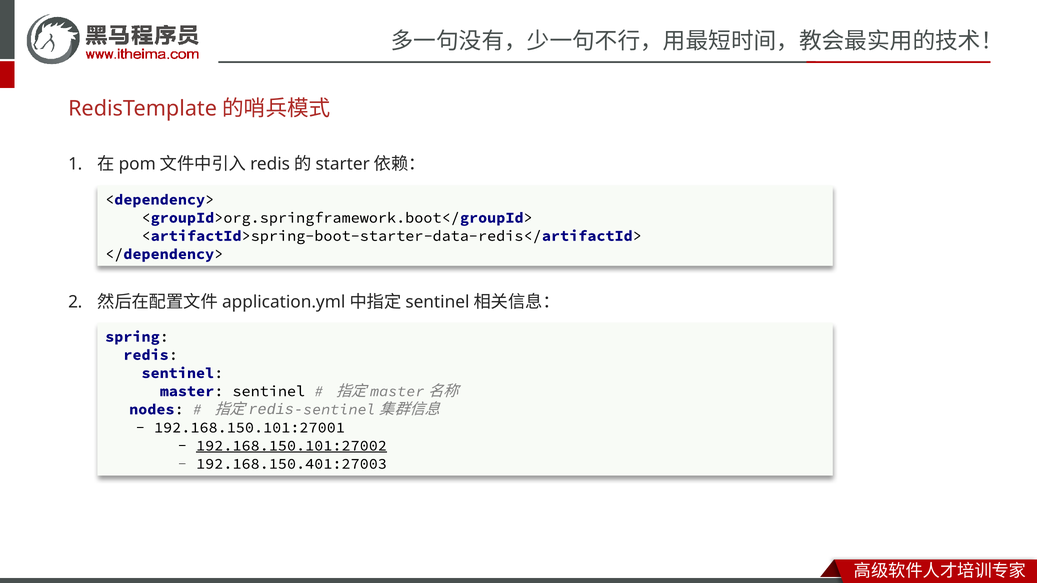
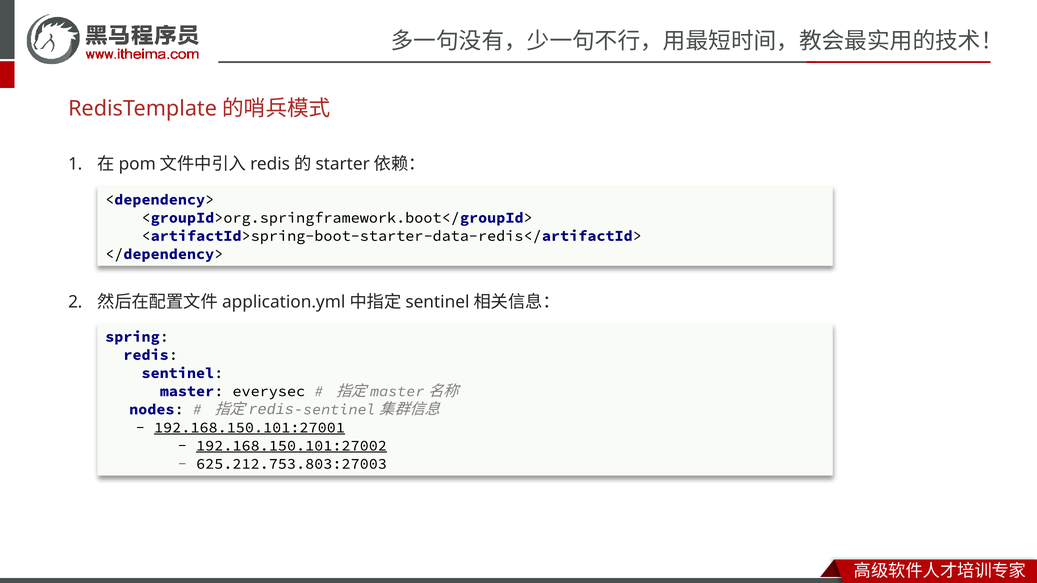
master sentinel: sentinel -> everysec (269, 391)
192.168.150.101:27001 underline: none -> present (249, 428)
192.168.150.401:27003: 192.168.150.401:27003 -> 625.212.753.803:27003 (292, 464)
